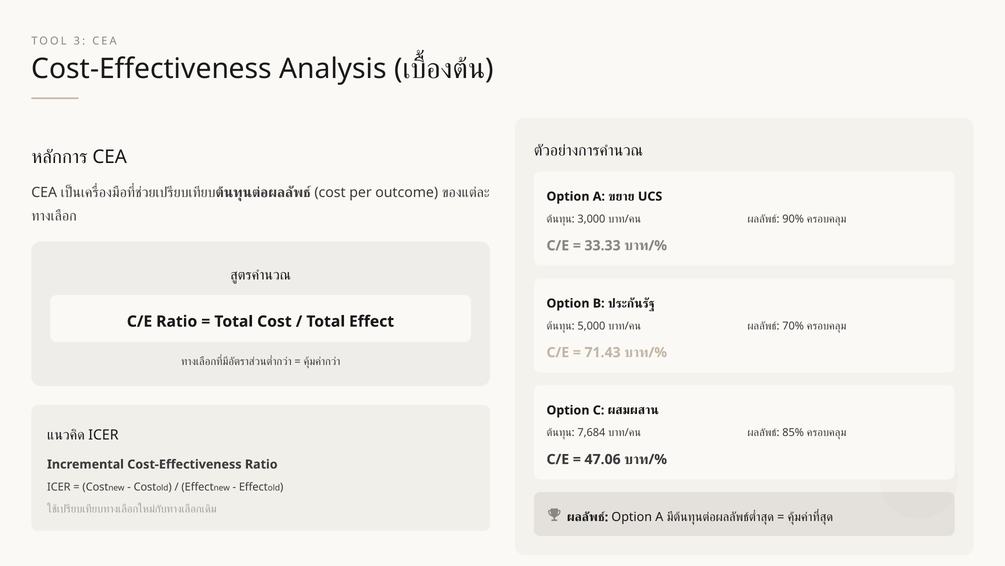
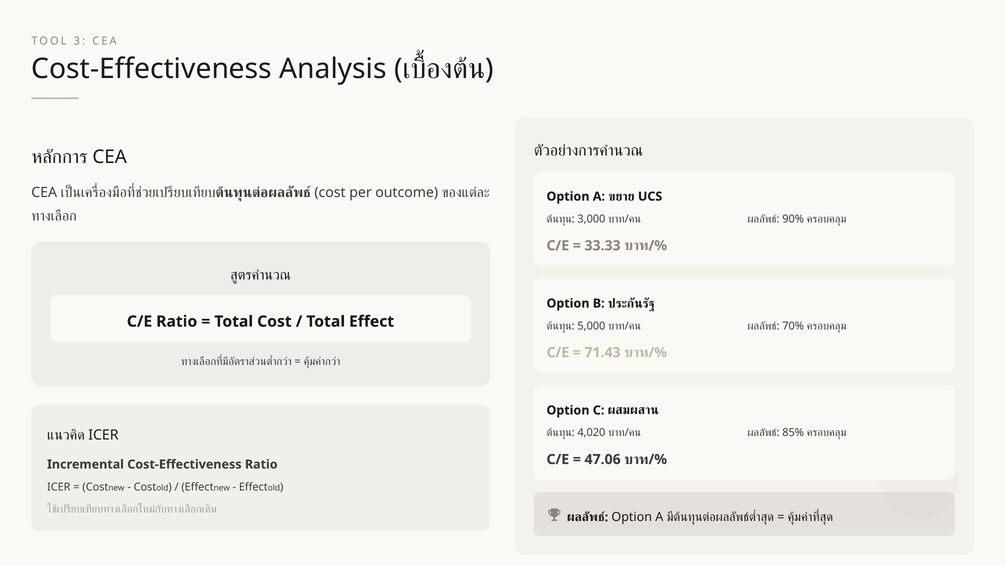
7,684: 7,684 -> 4,020 (591, 432)
